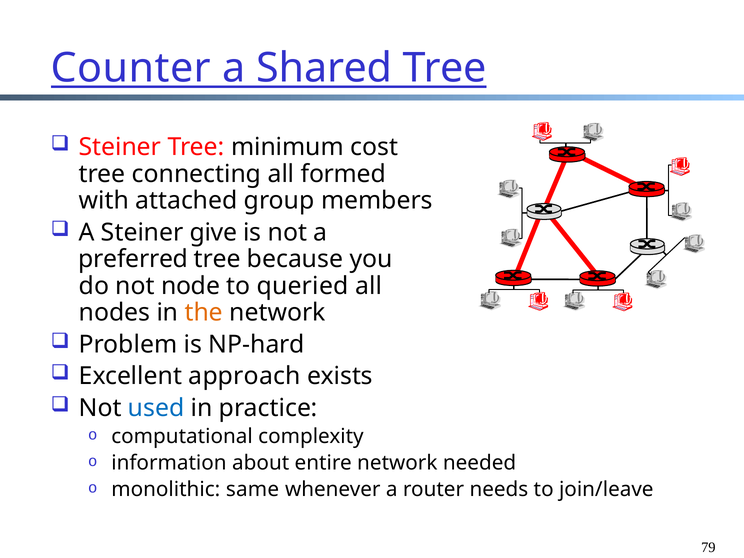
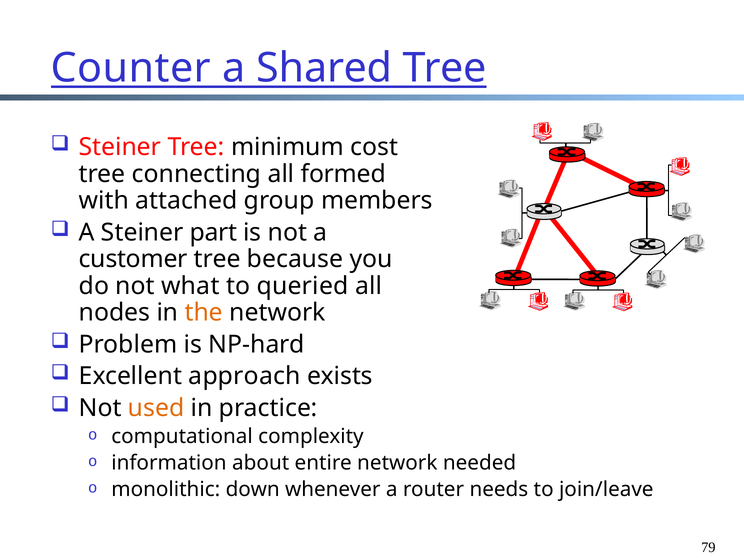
give: give -> part (213, 232)
preferred: preferred -> customer (133, 259)
node: node -> what (190, 286)
used colour: blue -> orange (156, 408)
same: same -> down (253, 490)
